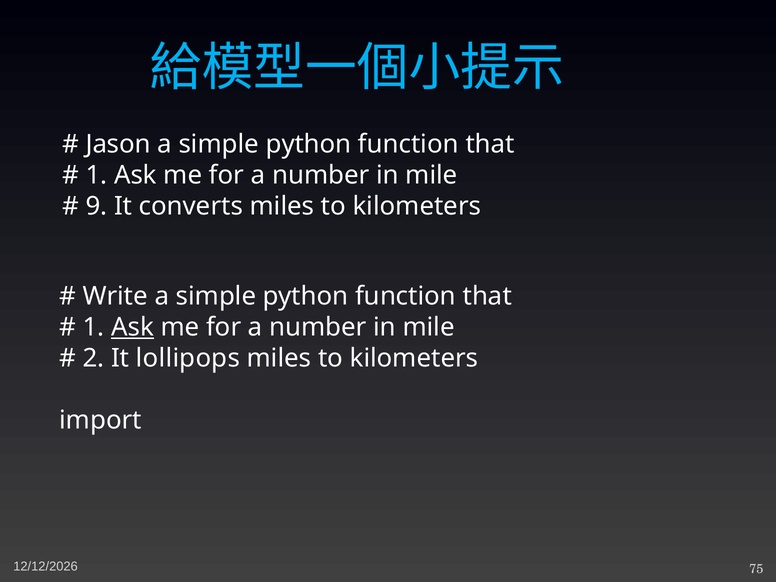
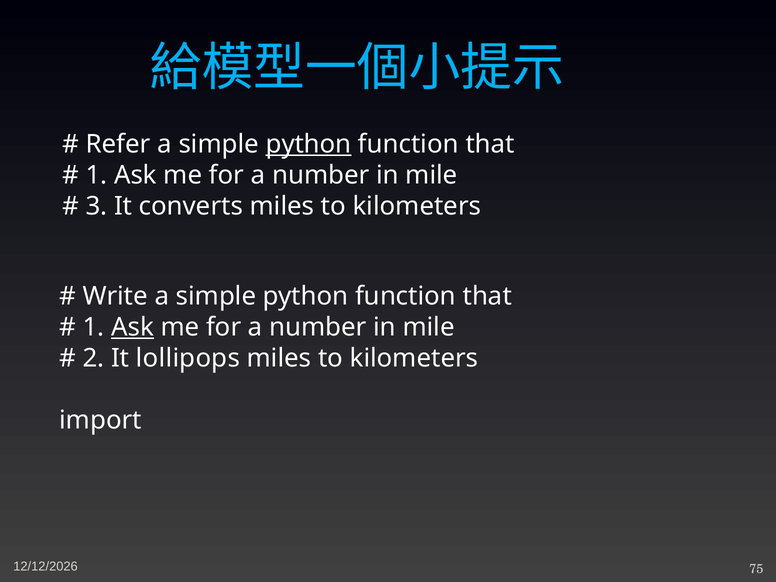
Jason: Jason -> Refer (118, 144)
python underline: none -> present (309, 144)
9: 9 -> 3 (96, 206)
